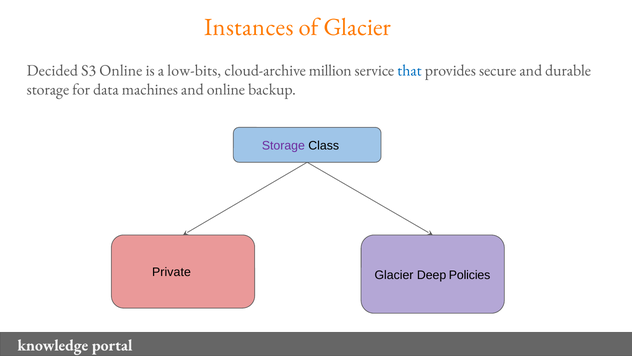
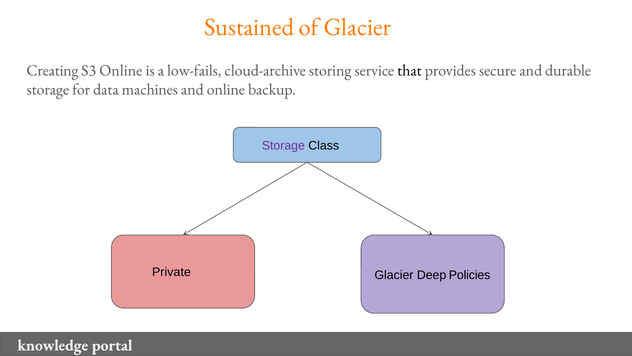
Instances: Instances -> Sustained (249, 27)
Decided: Decided -> Creating (52, 70)
low-bits: low-bits -> low-fails (194, 70)
million: million -> storing (330, 70)
that colour: blue -> black (410, 70)
